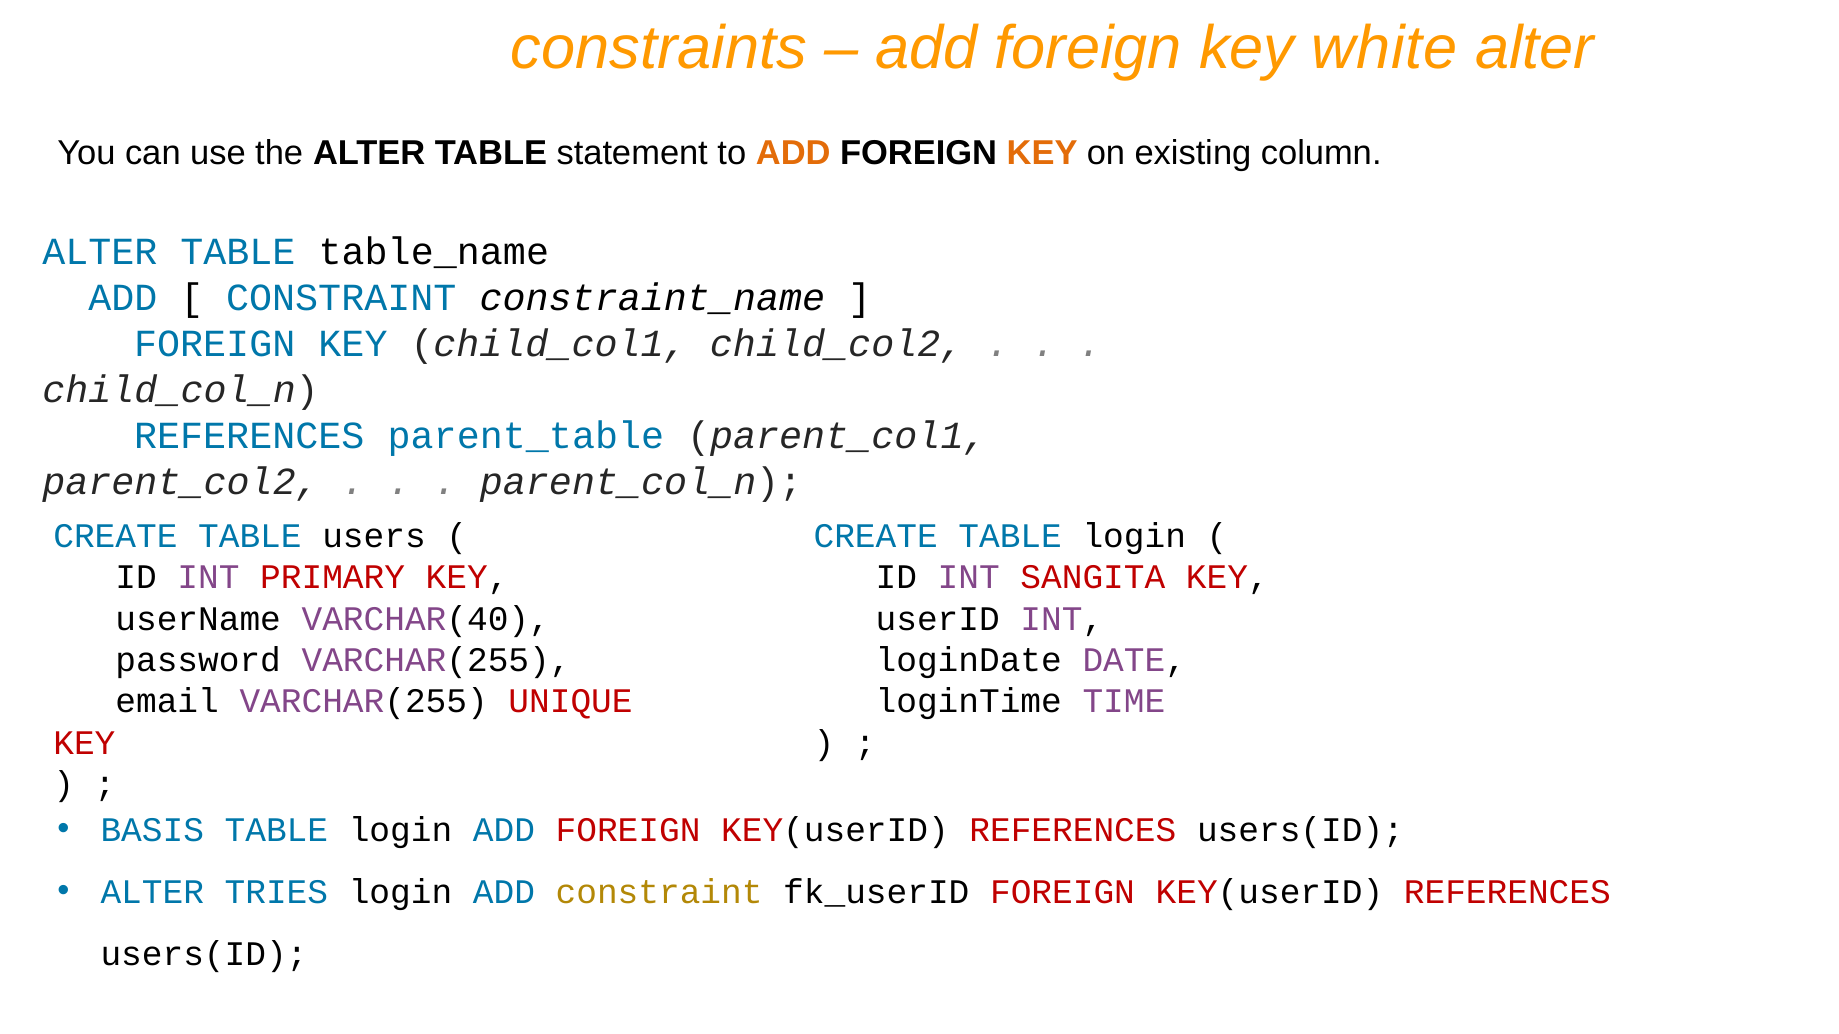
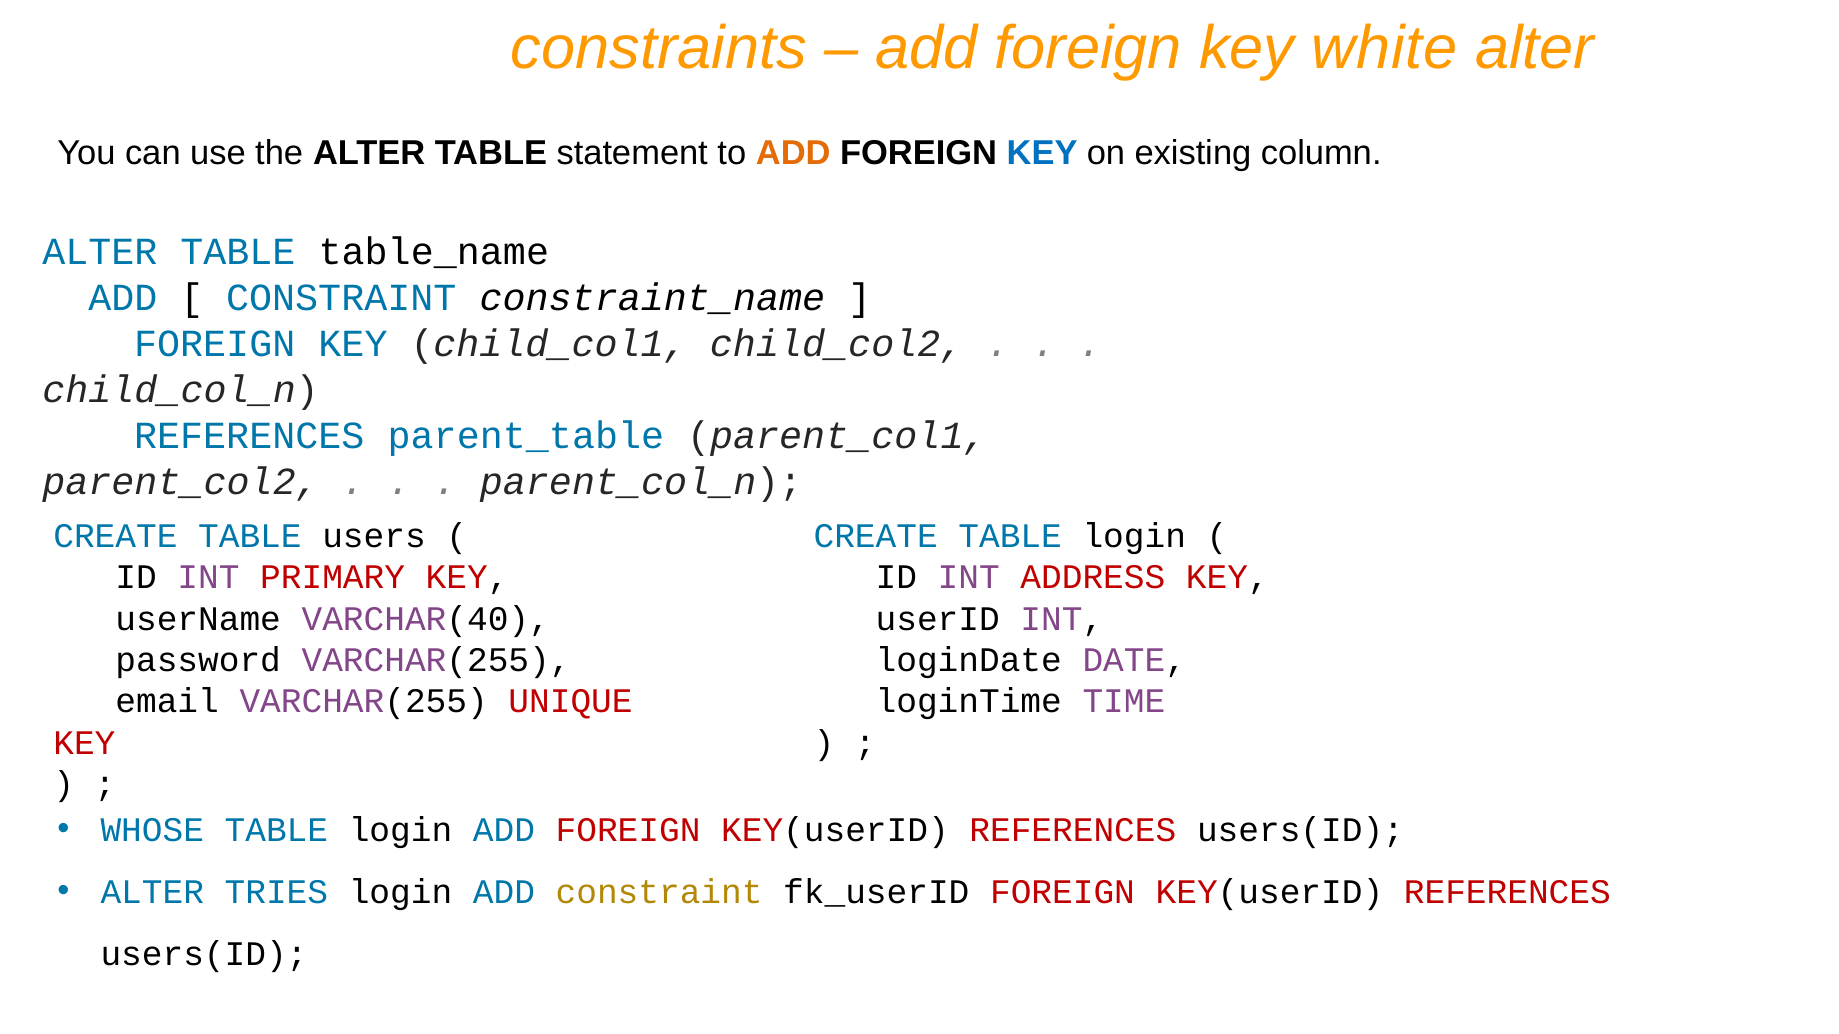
KEY colour: orange -> blue (1042, 153)
SANGITA: SANGITA -> ADDRESS (1093, 578)
BASIS: BASIS -> WHOSE (152, 830)
